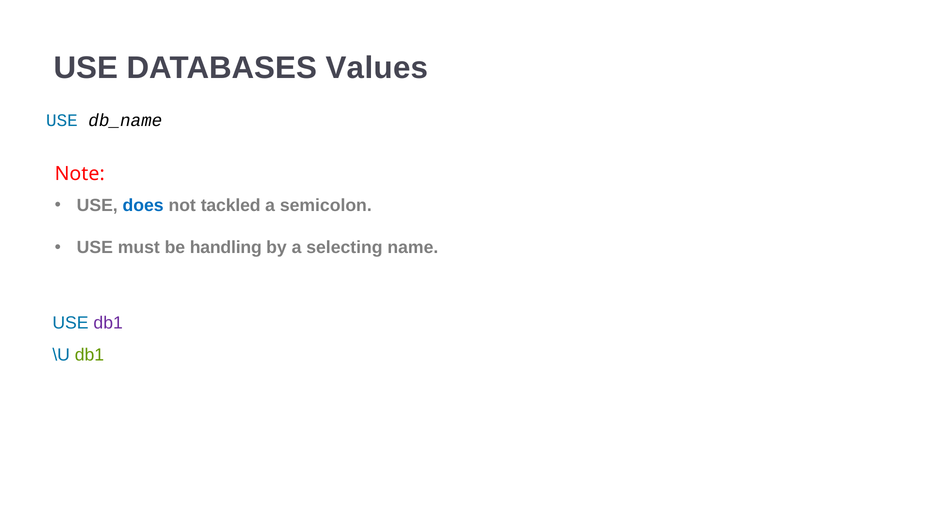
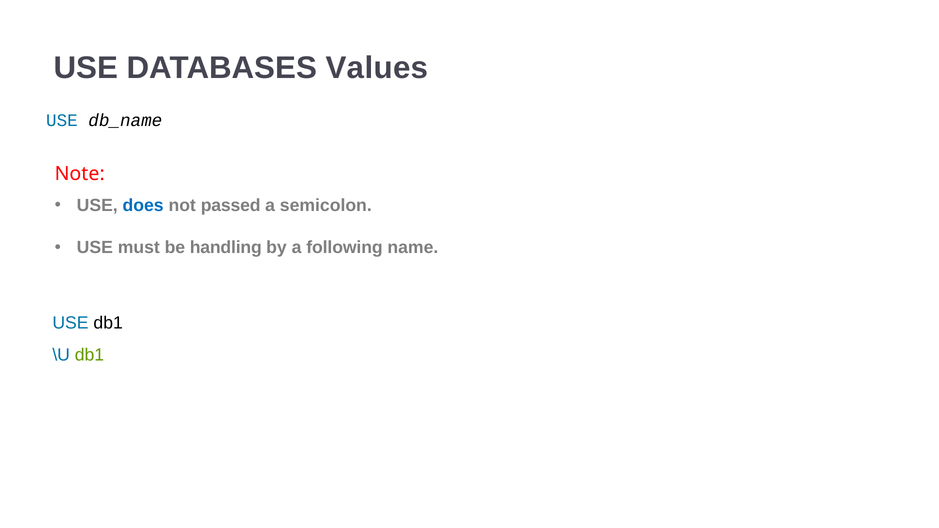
tackled: tackled -> passed (231, 205)
selecting: selecting -> following (344, 248)
db1 colour: purple -> black (108, 323)
